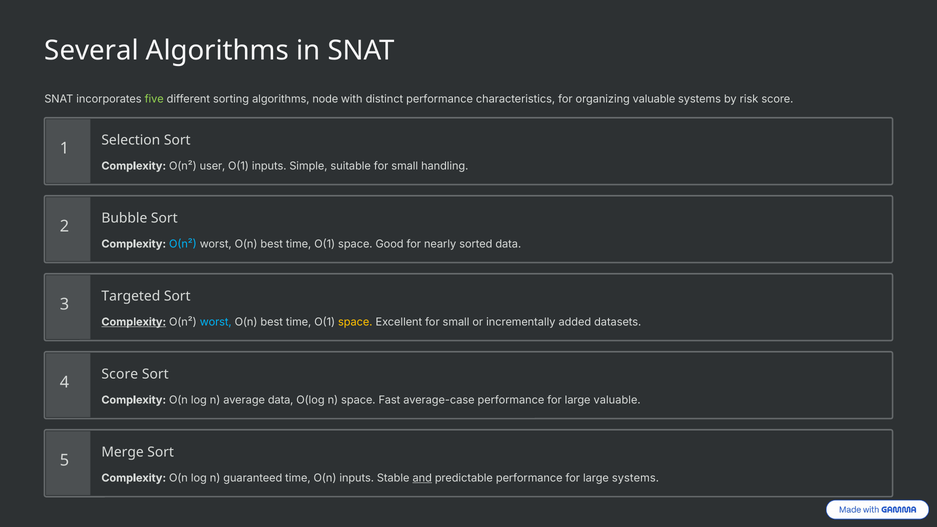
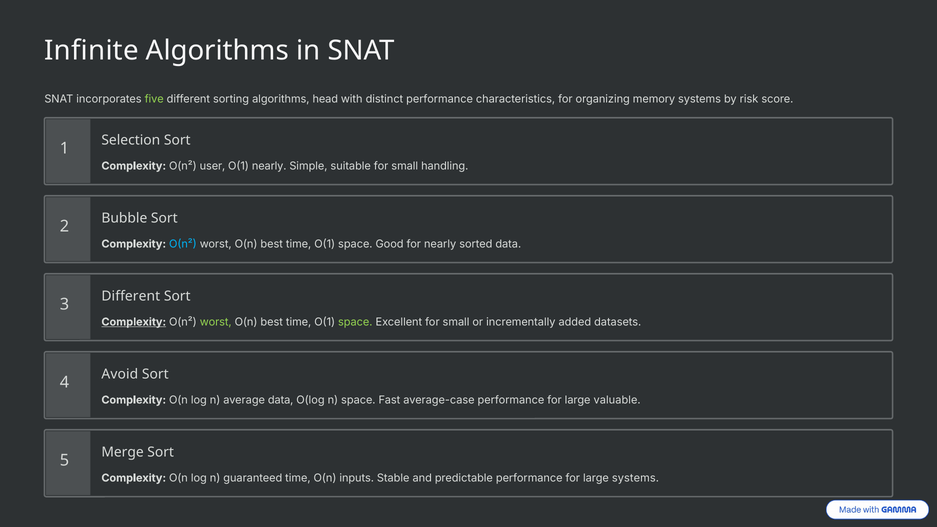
Several: Several -> Infinite (92, 50)
node: node -> head (325, 99)
organizing valuable: valuable -> memory (654, 99)
O(1 inputs: inputs -> nearly (269, 166)
Targeted: Targeted -> Different (131, 296)
worst colour: light blue -> light green (216, 322)
space colour: yellow -> light green (355, 322)
Score: Score -> Avoid (120, 374)
and underline: present -> none (422, 478)
